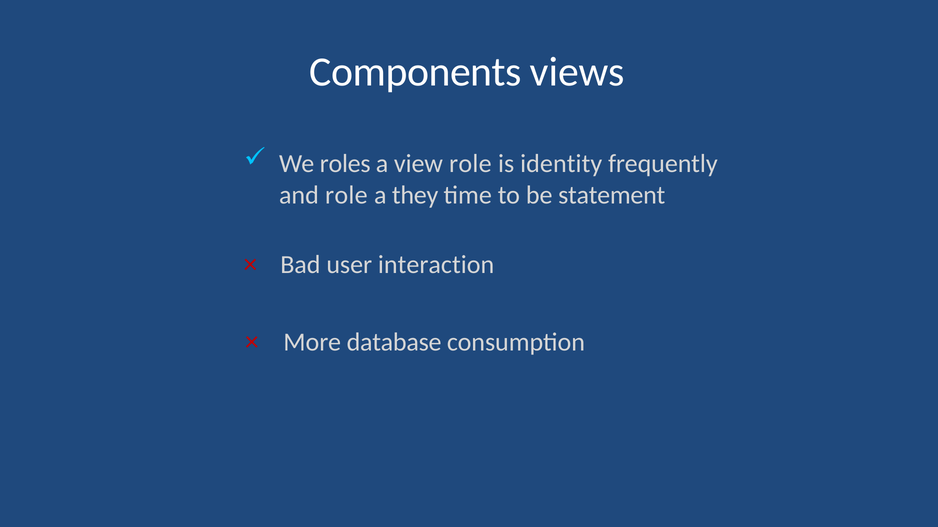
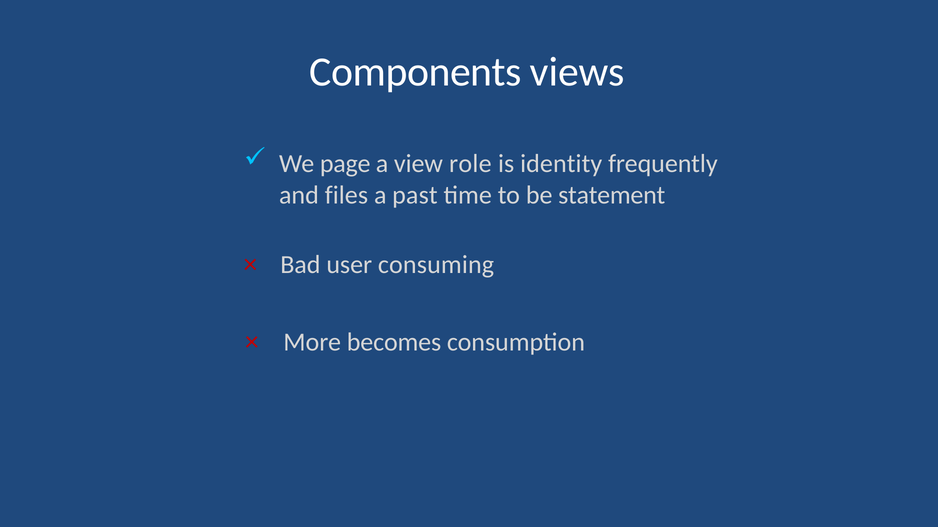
roles: roles -> page (345, 164)
and role: role -> files (346, 195)
they: they -> past (415, 195)
interaction: interaction -> consuming (436, 265)
database: database -> becomes (394, 342)
